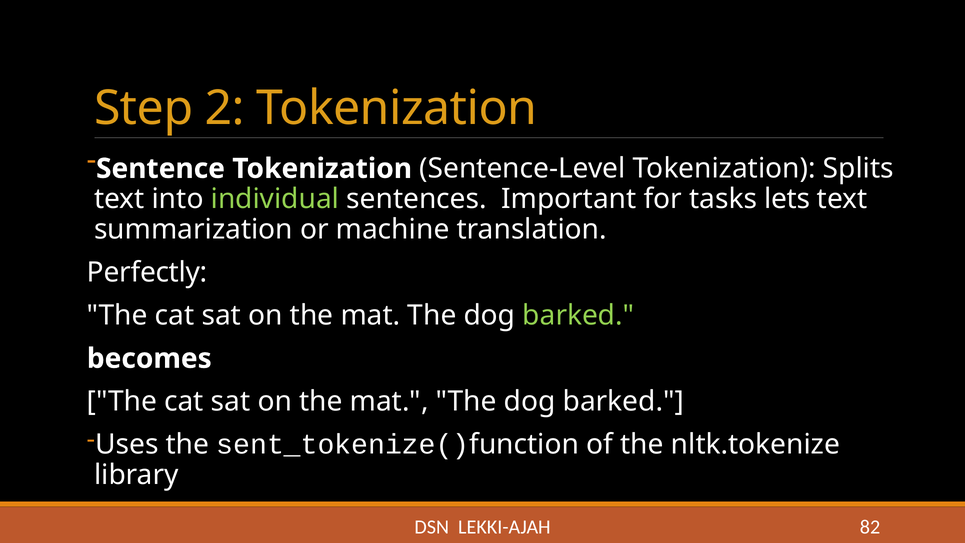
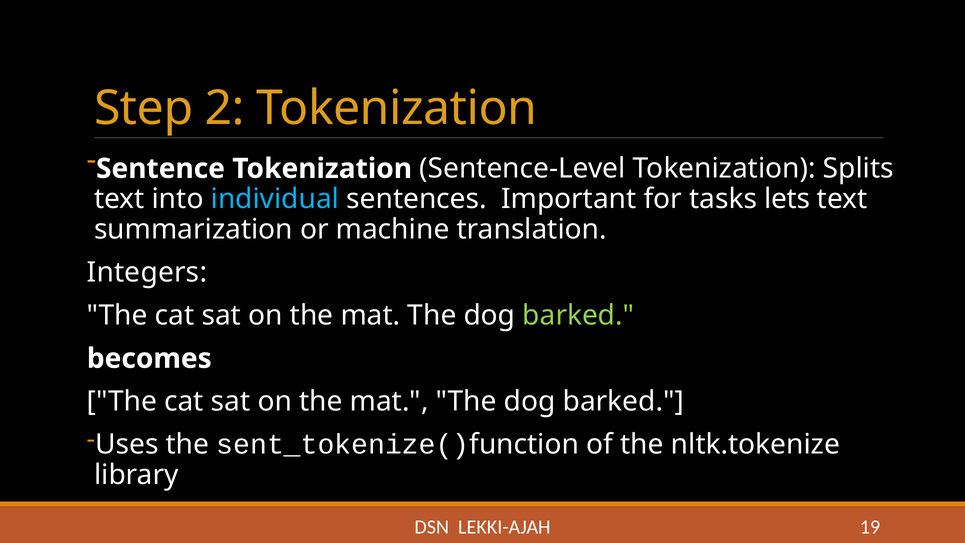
individual colour: light green -> light blue (275, 199)
Perfectly: Perfectly -> Integers (147, 272)
82: 82 -> 19 (870, 527)
